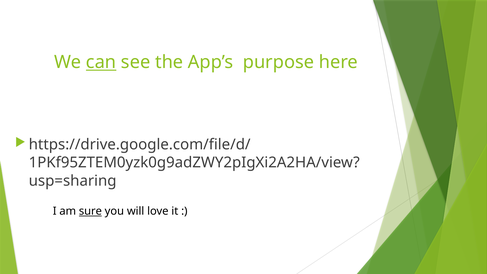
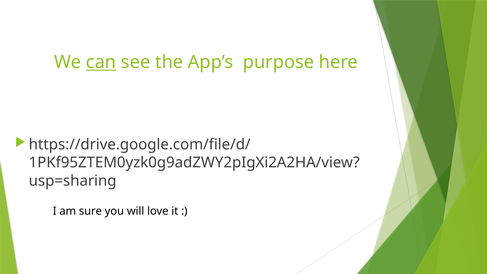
sure underline: present -> none (90, 211)
